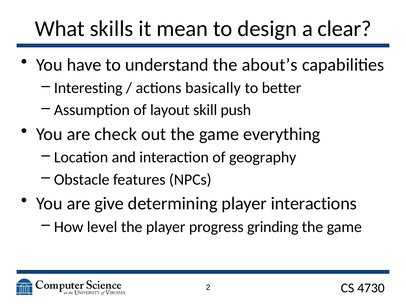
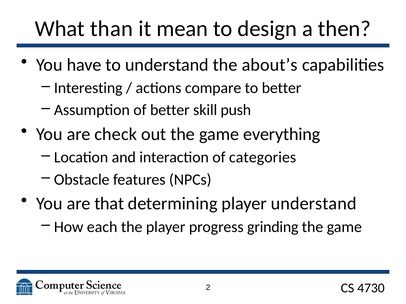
skills: skills -> than (112, 29)
clear: clear -> then (344, 29)
basically: basically -> compare (213, 88)
of layout: layout -> better (170, 110)
geography: geography -> categories (263, 158)
give: give -> that (109, 204)
player interactions: interactions -> understand (314, 204)
level: level -> each (102, 227)
